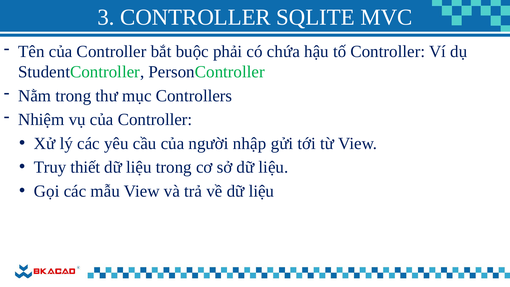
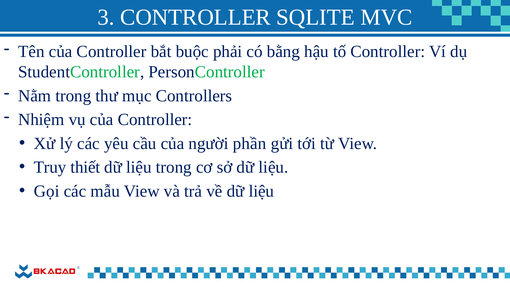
chứa: chứa -> bằng (283, 52)
nhập: nhập -> phần (250, 143)
